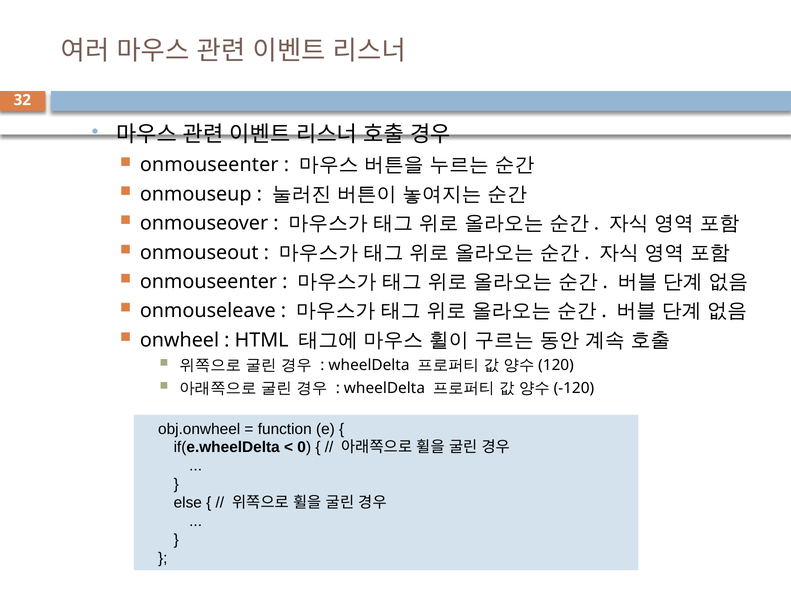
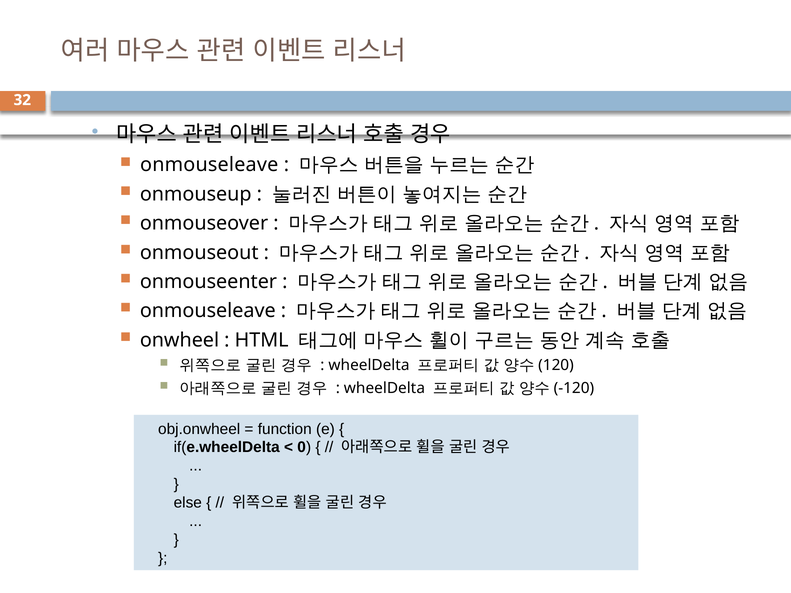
onmouseenter: onmouseenter -> onmouseleave (209, 165)
